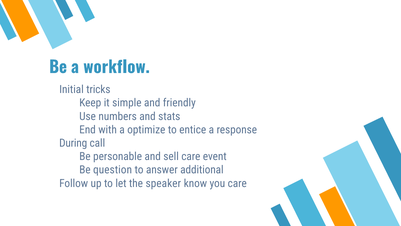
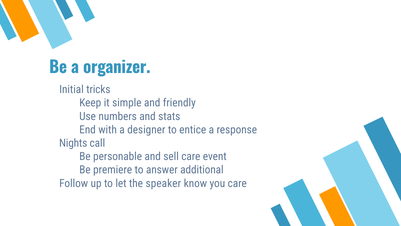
workflow: workflow -> organizer (117, 67)
optimize: optimize -> designer (146, 130)
During: During -> Nights (73, 143)
question: question -> premiere (113, 170)
